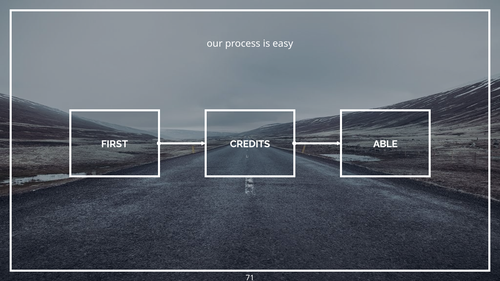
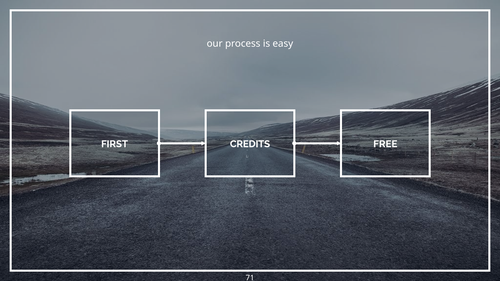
ABLE: ABLE -> FREE (385, 144)
